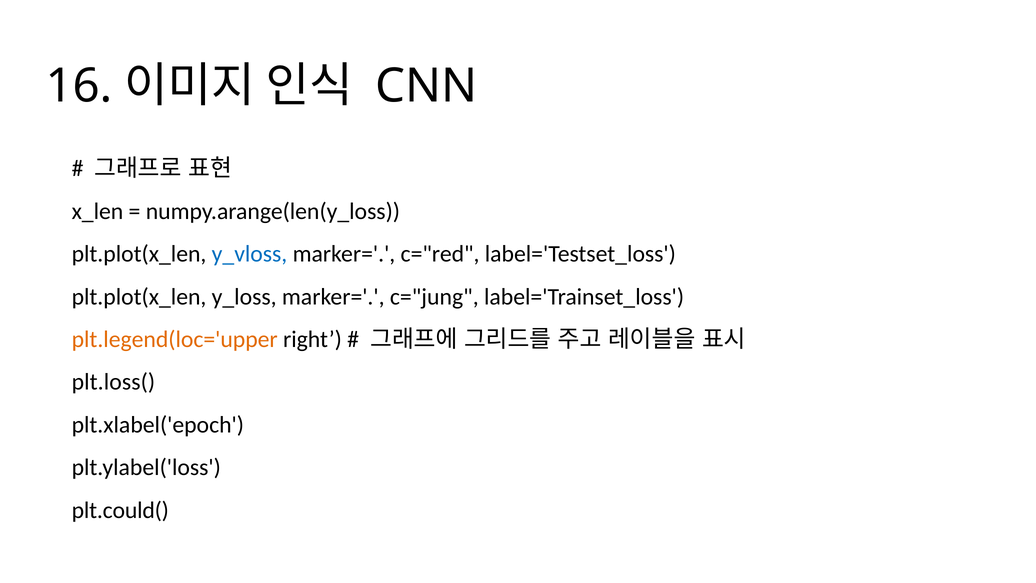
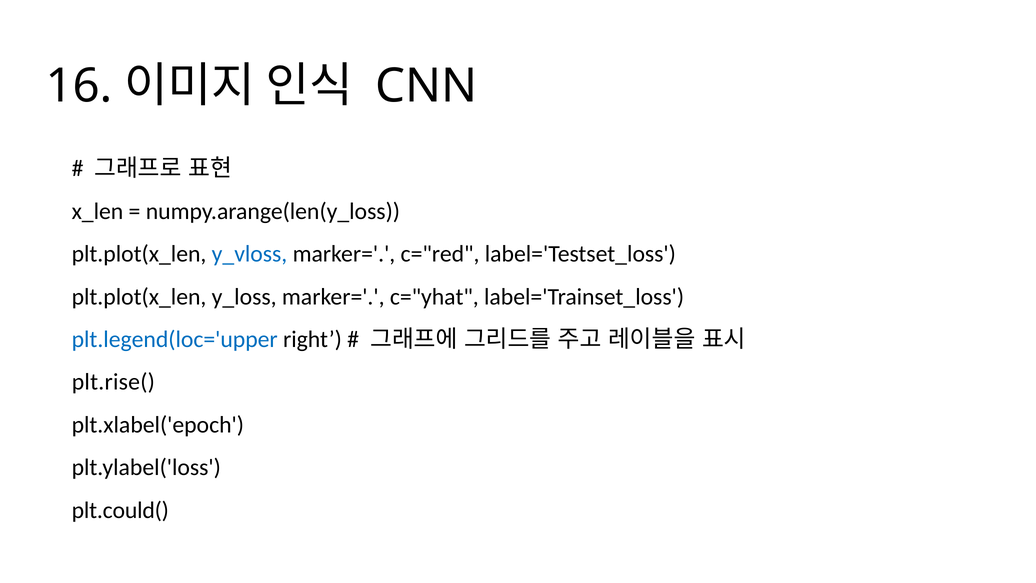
c="jung: c="jung -> c="yhat (434, 297)
plt.legend(loc='upper colour: orange -> blue (175, 339)
plt.loss(: plt.loss( -> plt.rise( (113, 382)
